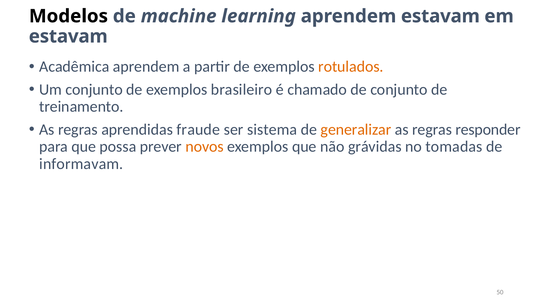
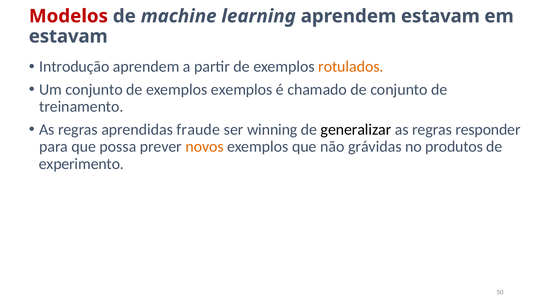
Modelos colour: black -> red (68, 16)
Acadêmica: Acadêmica -> Introdução (74, 67)
exemplos brasileiro: brasileiro -> exemplos (242, 90)
sistema: sistema -> winning (272, 130)
generalizar colour: orange -> black (356, 130)
tomadas: tomadas -> produtos (454, 147)
informavam: informavam -> experimento (81, 164)
